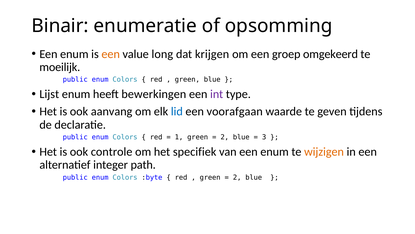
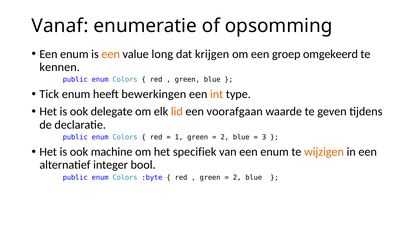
Binair: Binair -> Vanaf (60, 26)
moeilijk: moeilijk -> kennen (60, 67)
Lijst: Lijst -> Tick (49, 94)
int colour: purple -> orange (217, 94)
aanvang: aanvang -> delegate (112, 111)
lid colour: blue -> orange (177, 111)
controle: controle -> machine (112, 151)
path: path -> bool (143, 165)
